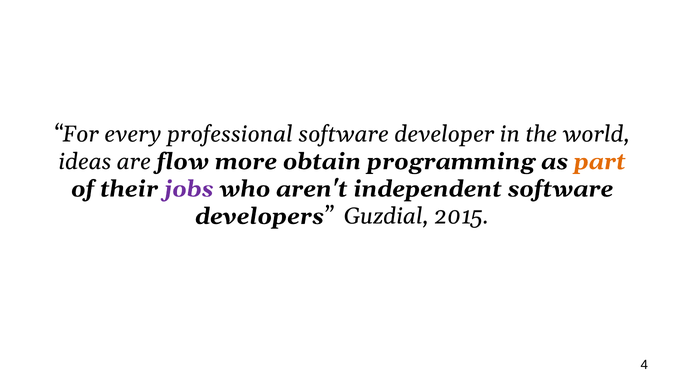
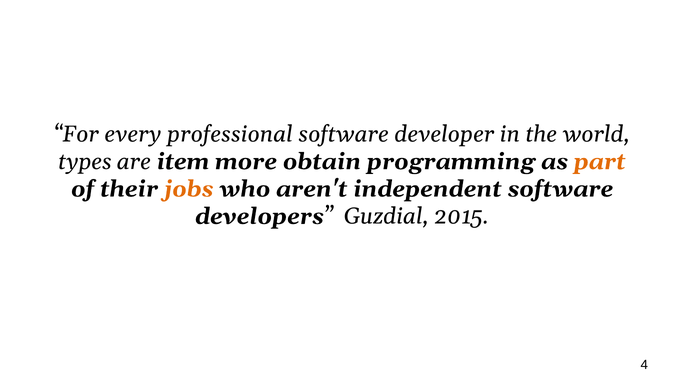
ideas: ideas -> types (85, 162)
flow: flow -> item (183, 162)
jobs colour: purple -> orange (189, 189)
